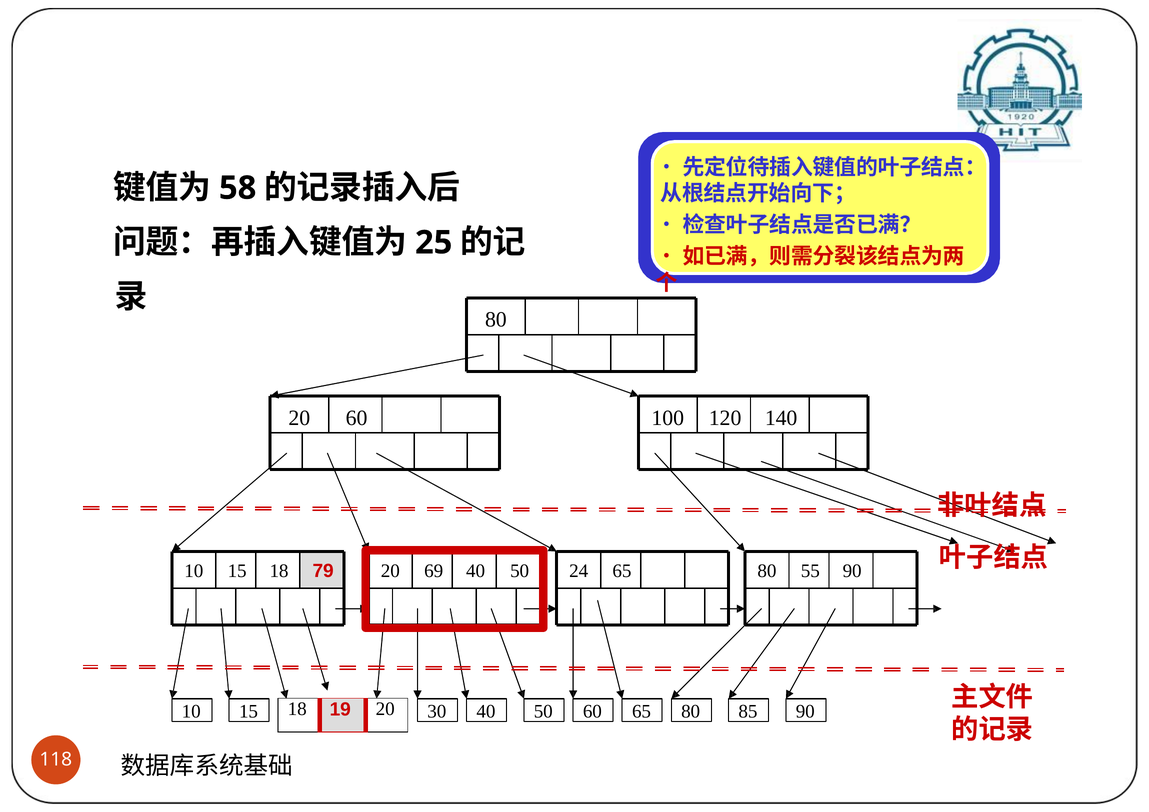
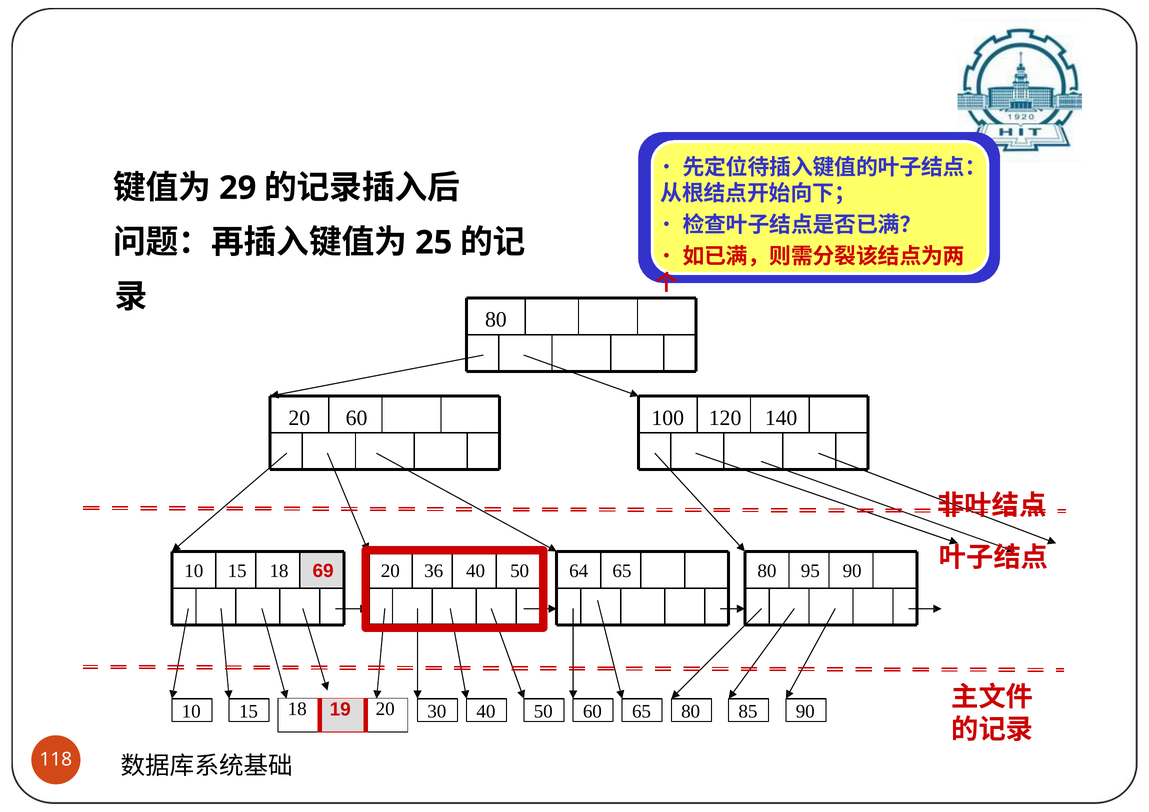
58: 58 -> 29 (238, 188)
79: 79 -> 69 (323, 571)
69: 69 -> 36 (434, 571)
24: 24 -> 64 (579, 571)
55: 55 -> 95 (810, 571)
